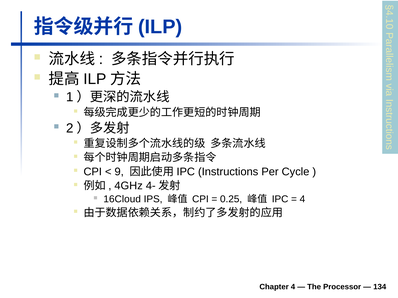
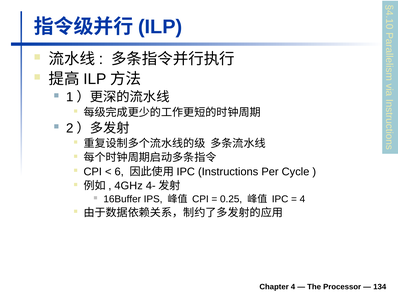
9: 9 -> 6 (119, 172)
16Cloud: 16Cloud -> 16Buffer (122, 200)
